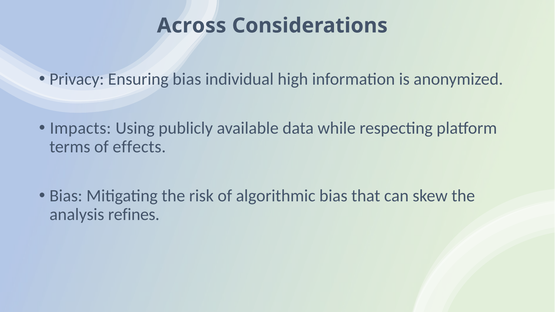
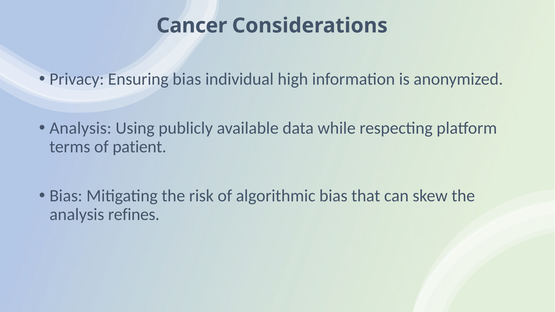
Across: Across -> Cancer (192, 26)
Impacts: Impacts -> Analysis (80, 128)
effects: effects -> patient (139, 147)
